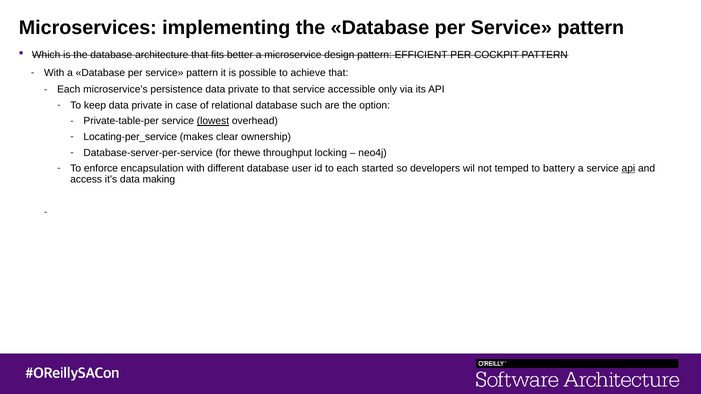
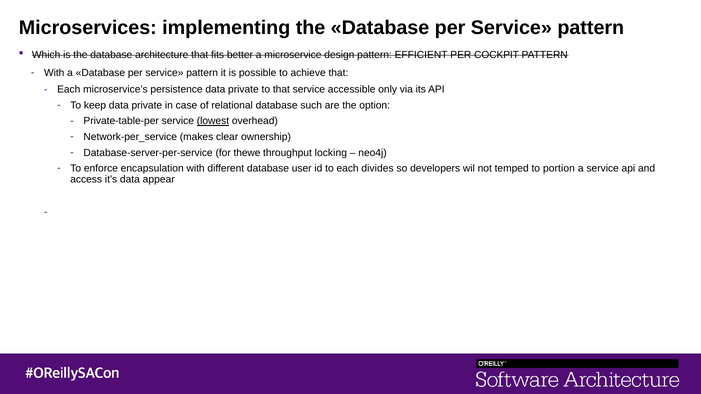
Locating-per_service: Locating-per_service -> Network-per_service (130, 137)
started: started -> divides (378, 169)
battery: battery -> portion (559, 169)
api underline: present -> none (628, 169)
making: making -> appear (159, 180)
